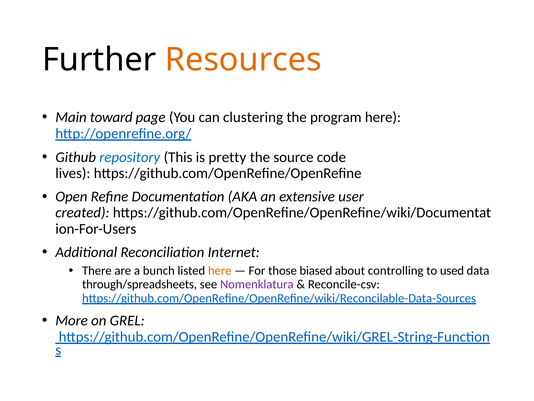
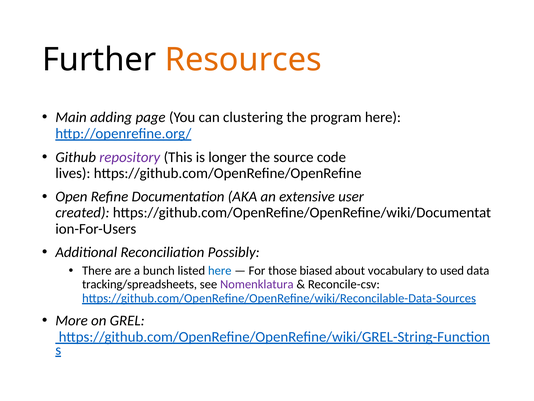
toward: toward -> adding (111, 117)
repository colour: blue -> purple (130, 157)
pretty: pretty -> longer (227, 157)
Internet: Internet -> Possibly (234, 252)
here colour: orange -> blue (220, 270)
controlling: controlling -> vocabulary (396, 270)
through/spreadsheets: through/spreadsheets -> tracking/spreadsheets (140, 284)
